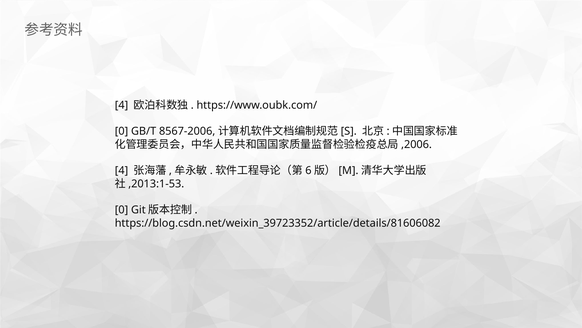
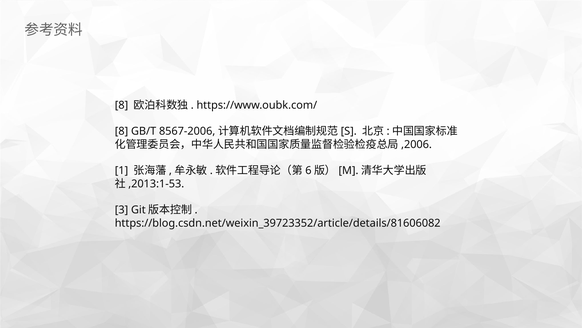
4: 4 -> 8 (122, 105)
0: 0 -> 8 (122, 131)
4: 4 -> 1 (122, 170)
0: 0 -> 3 (122, 210)
